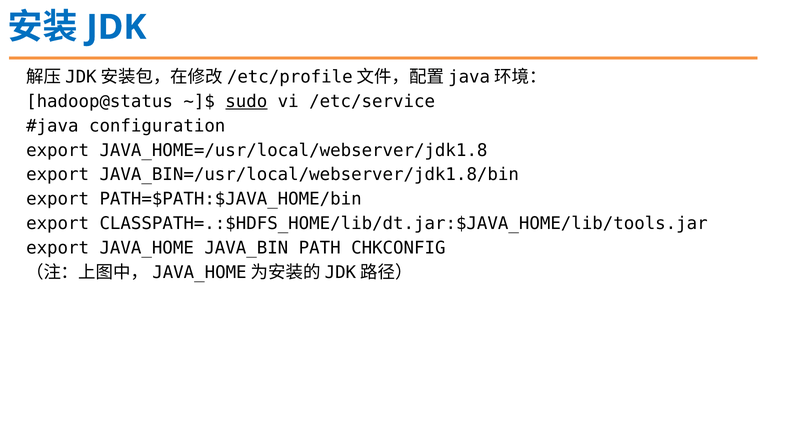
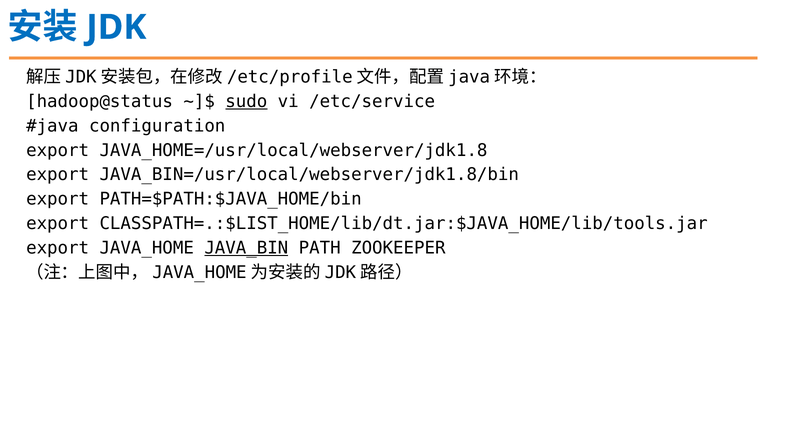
CLASSPATH=.:$HDFS_HOME/lib/dt.jar:$JAVA_HOME/lib/tools.jar: CLASSPATH=.:$HDFS_HOME/lib/dt.jar:$JAVA_HOME/lib/tools.jar -> CLASSPATH=.:$LIST_HOME/lib/dt.jar:$JAVA_HOME/lib/tools.jar (404, 224)
JAVA_BIN underline: none -> present (246, 248)
CHKCONFIG: CHKCONFIG -> ZOOKEEPER (398, 248)
